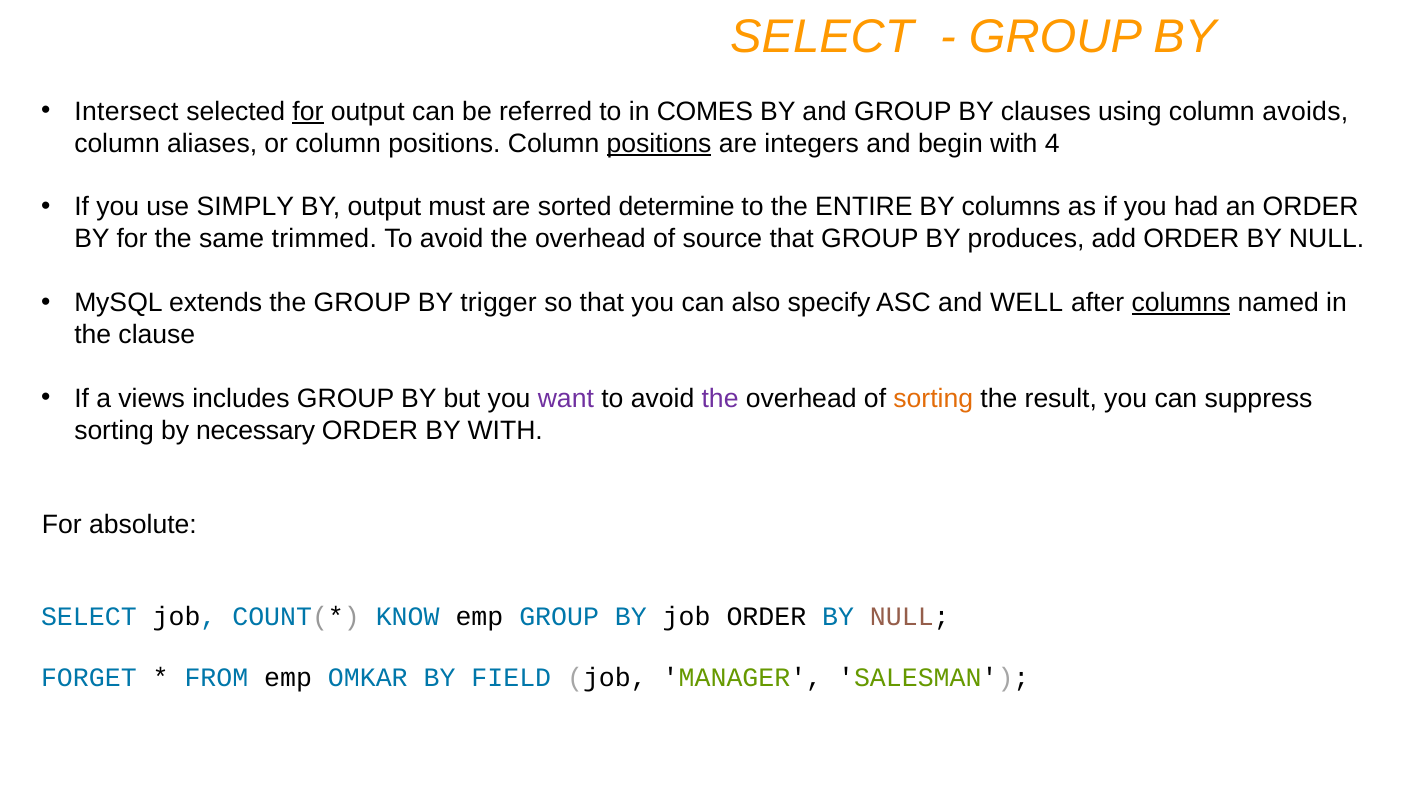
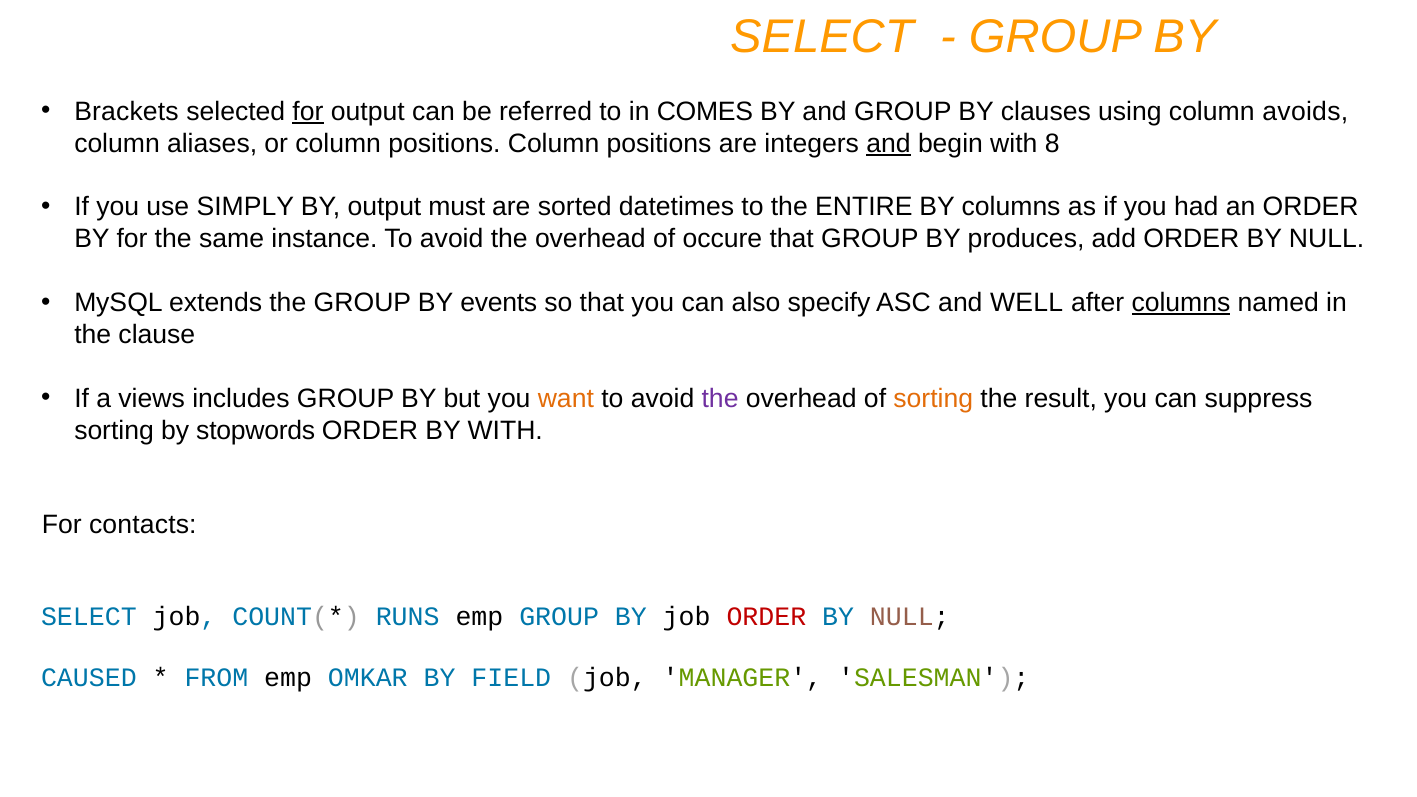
Intersect: Intersect -> Brackets (127, 112)
positions underline: present -> none (659, 143)
and underline: none -> present (888, 143)
4: 4 -> 8 (1052, 143)
determine: determine -> datetimes (677, 207)
trimmed: trimmed -> instance (324, 239)
source: source -> occure (722, 239)
trigger: trigger -> events (499, 303)
want colour: purple -> orange (566, 399)
necessary: necessary -> stopwords (256, 430)
absolute: absolute -> contacts (143, 525)
KNOW: KNOW -> RUNS (408, 617)
ORDER colour: black -> red (766, 617)
FORGET: FORGET -> CAUSED (89, 677)
